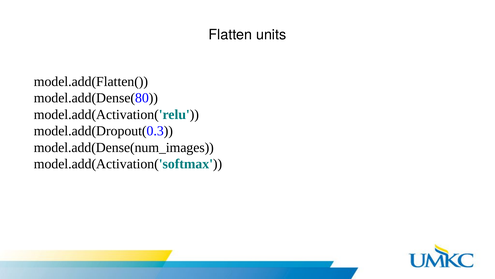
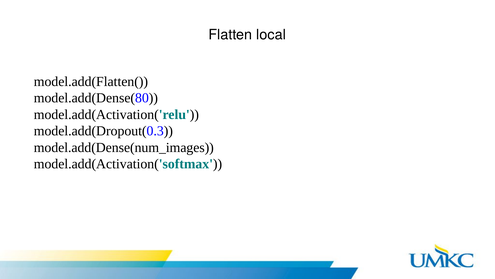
units: units -> local (271, 35)
